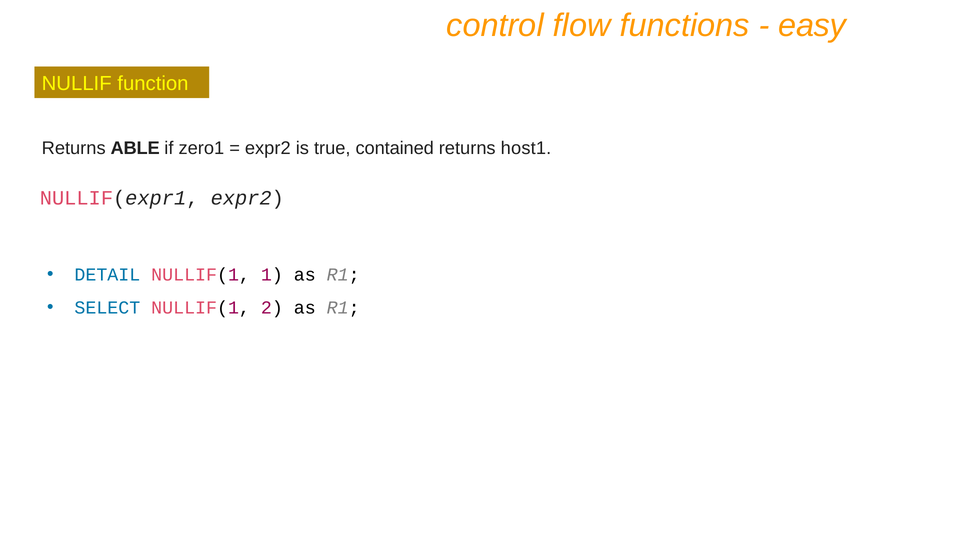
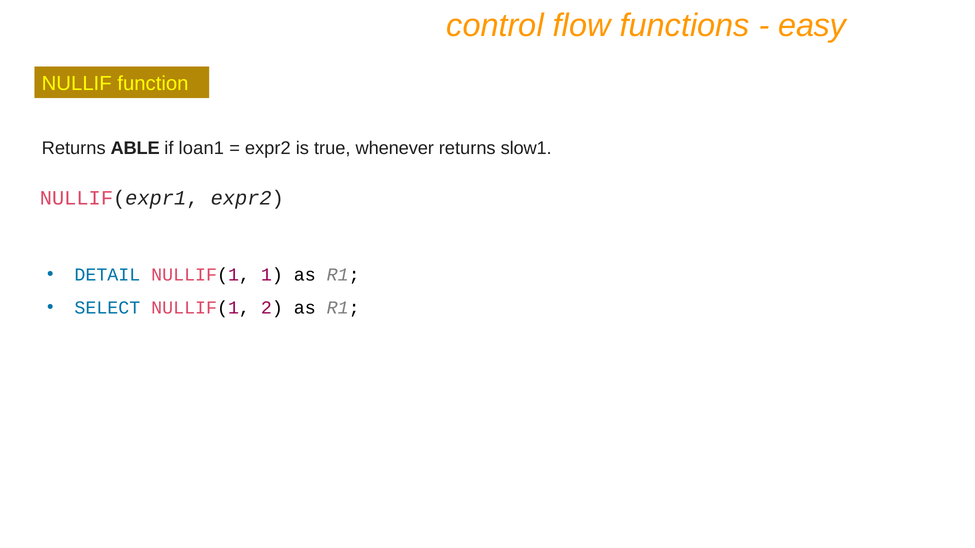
zero1: zero1 -> loan1 (201, 149)
contained: contained -> whenever (395, 149)
host1: host1 -> slow1 (526, 149)
